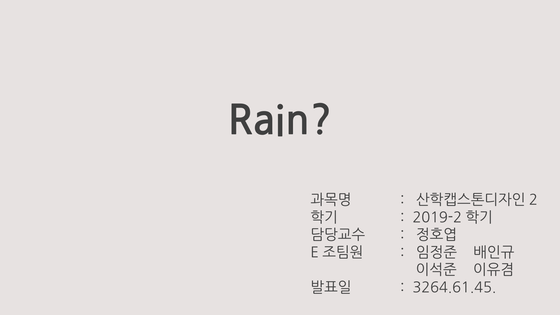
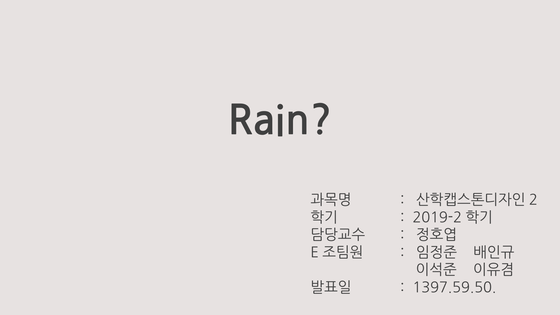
3264.61.45: 3264.61.45 -> 1397.59.50 (454, 288)
